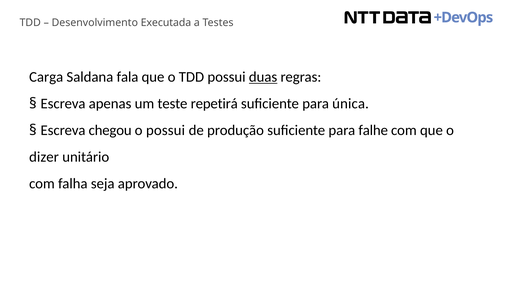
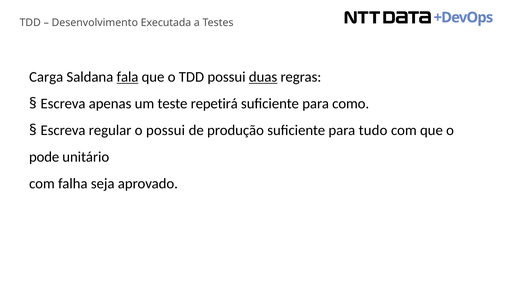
fala underline: none -> present (127, 77)
única: única -> como (351, 104)
chegou: chegou -> regular (110, 130)
falhe: falhe -> tudo (373, 130)
dizer: dizer -> pode (44, 157)
